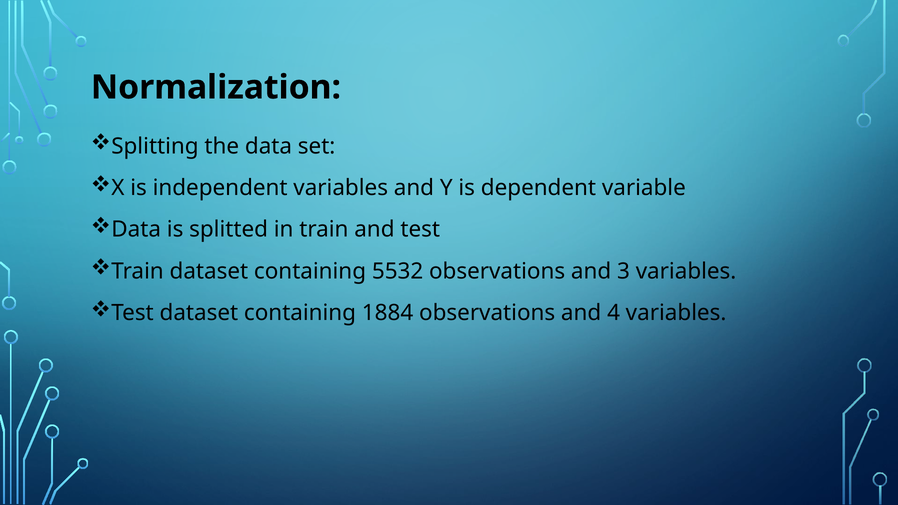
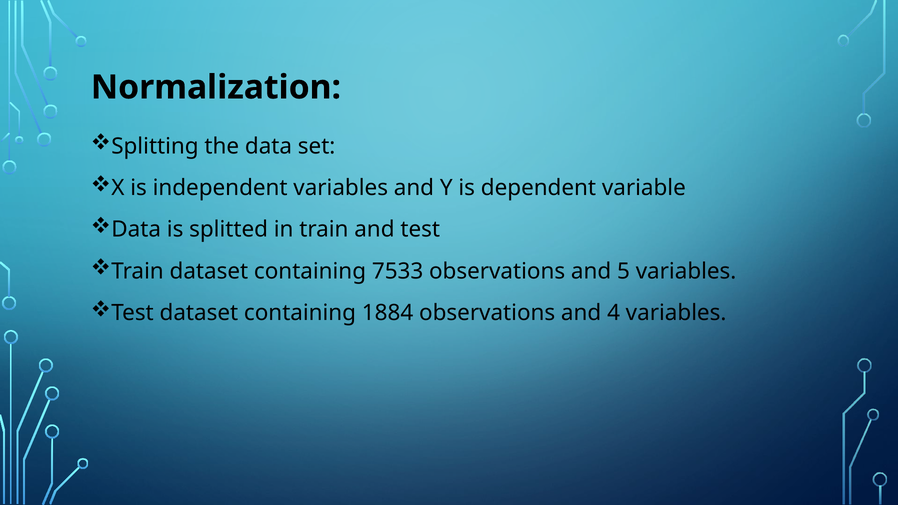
5532: 5532 -> 7533 (398, 271)
3: 3 -> 5 (623, 271)
